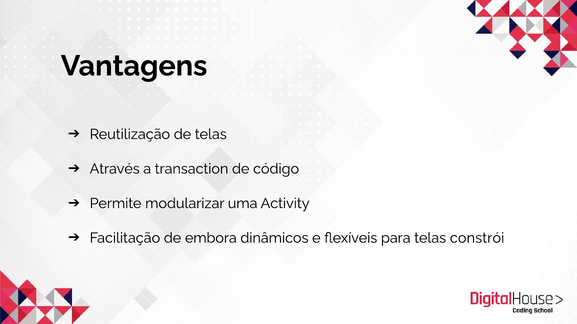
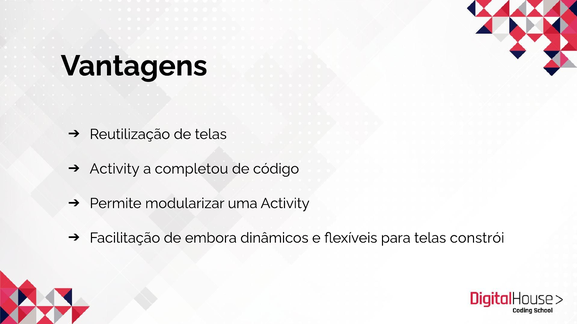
Através: Através -> Activity (115, 169)
transaction: transaction -> completou (192, 169)
